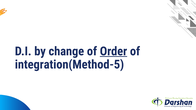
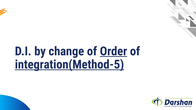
integration(Method-5 underline: none -> present (69, 65)
